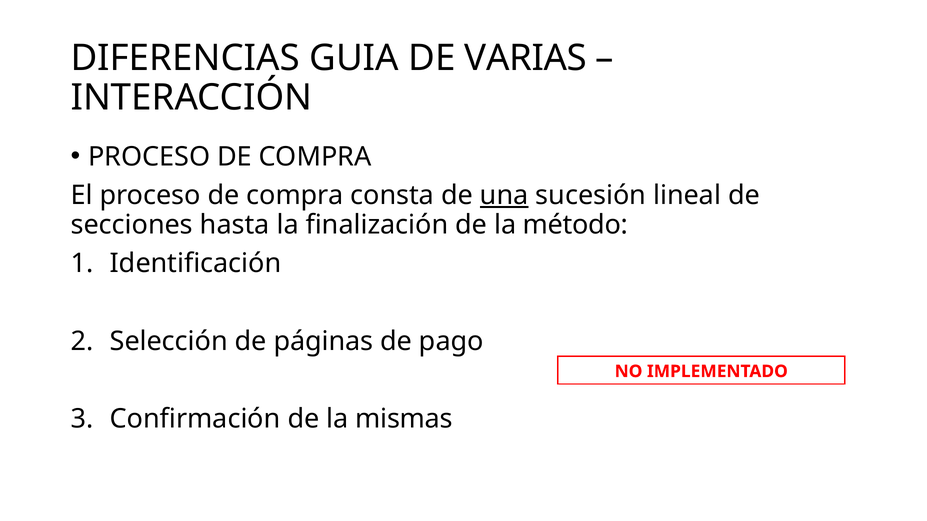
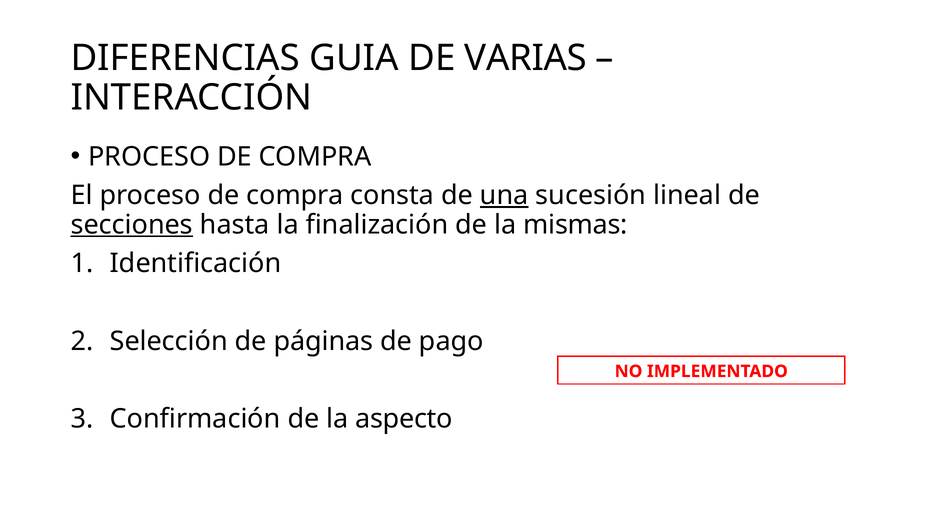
secciones underline: none -> present (132, 225)
método: método -> mismas (575, 225)
mismas: mismas -> aspecto (404, 419)
